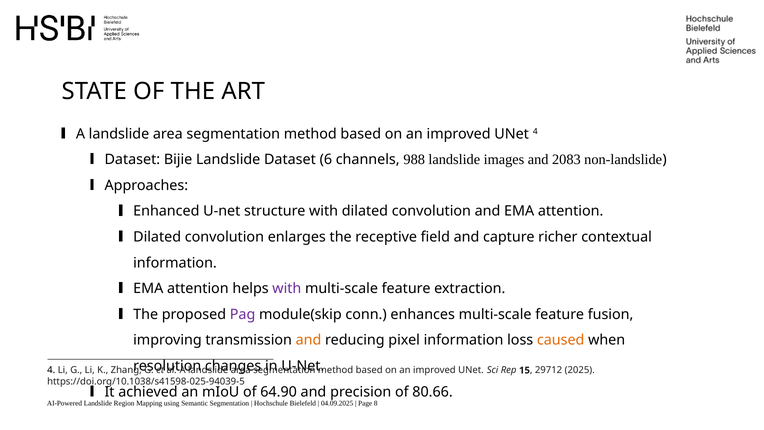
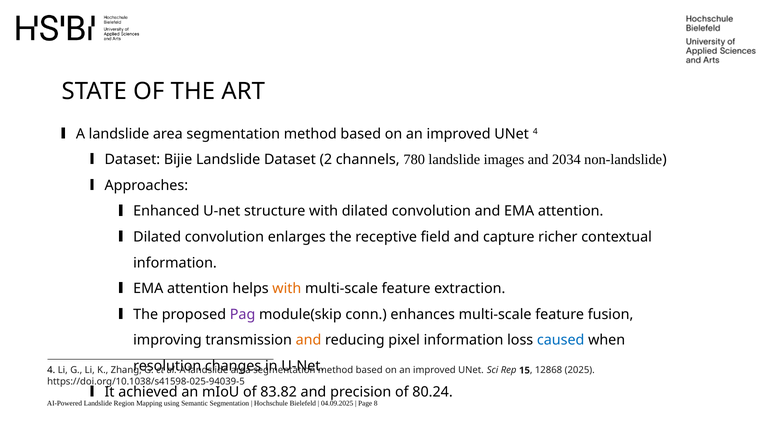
6: 6 -> 2 (326, 160)
988: 988 -> 780 (414, 160)
2083: 2083 -> 2034 (566, 160)
with colour: purple -> orange (287, 288)
caused colour: orange -> blue (561, 340)
29712: 29712 -> 12868 (549, 370)
64.90: 64.90 -> 83.82 (279, 392)
80.66: 80.66 -> 80.24 (433, 392)
